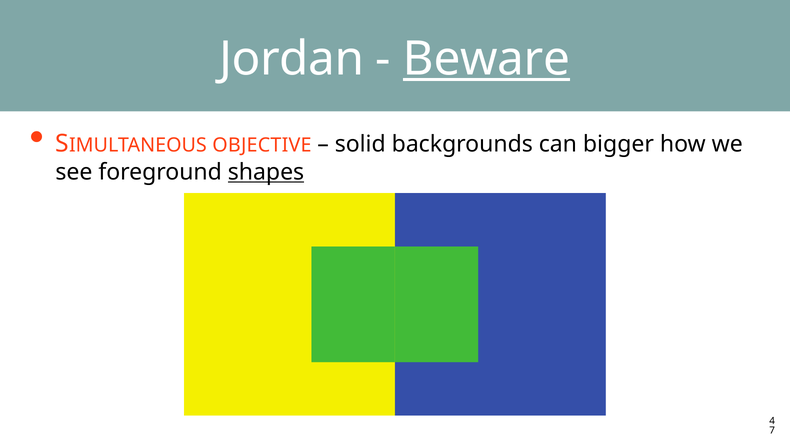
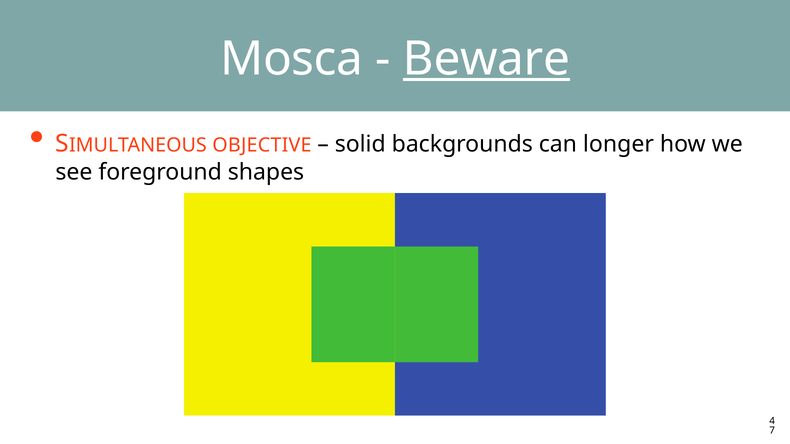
Jordan: Jordan -> Mosca (292, 59)
bigger: bigger -> longer (618, 144)
shapes underline: present -> none (266, 172)
